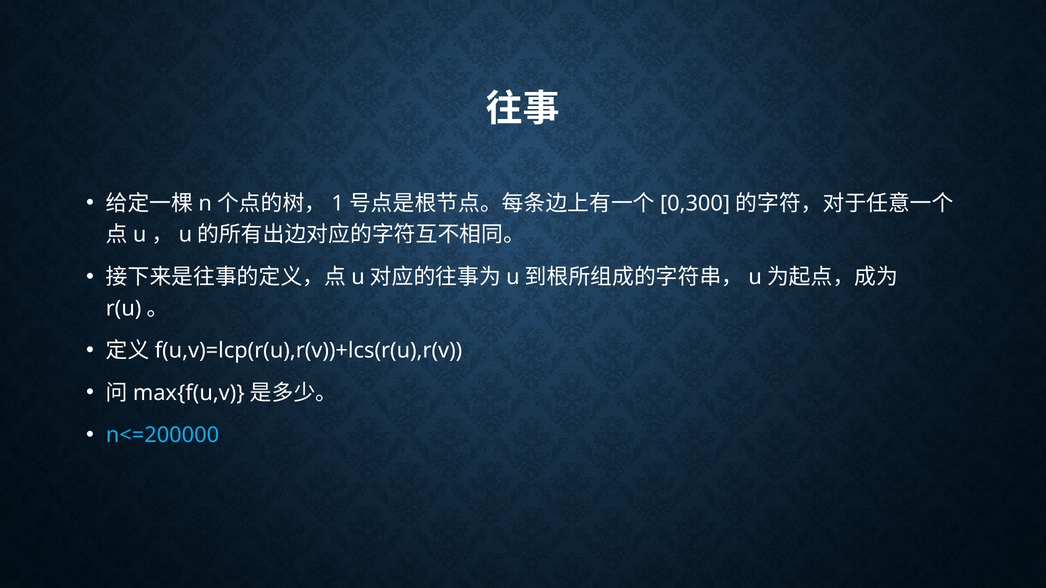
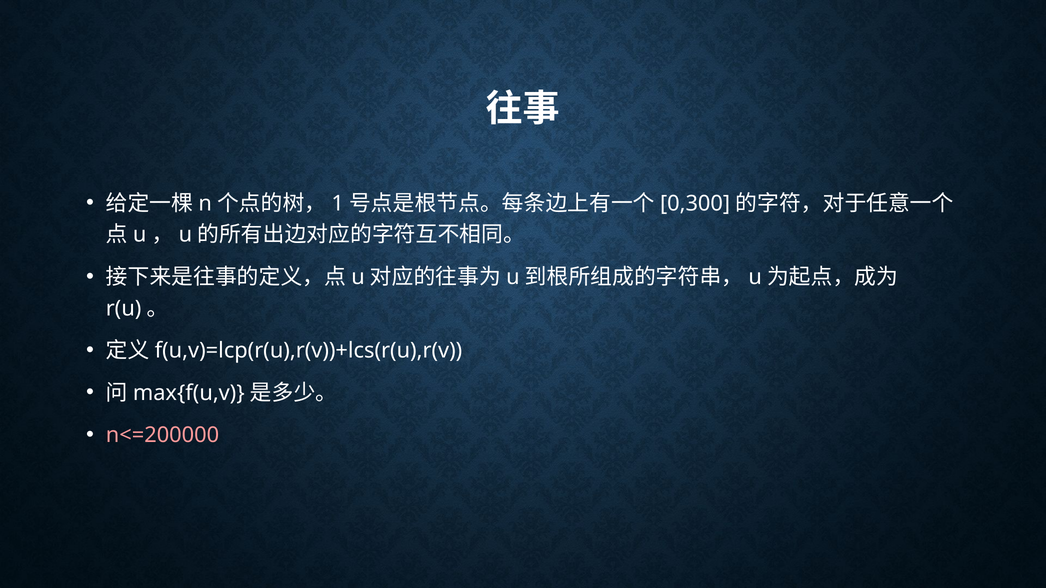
n<=200000 colour: light blue -> pink (162, 435)
